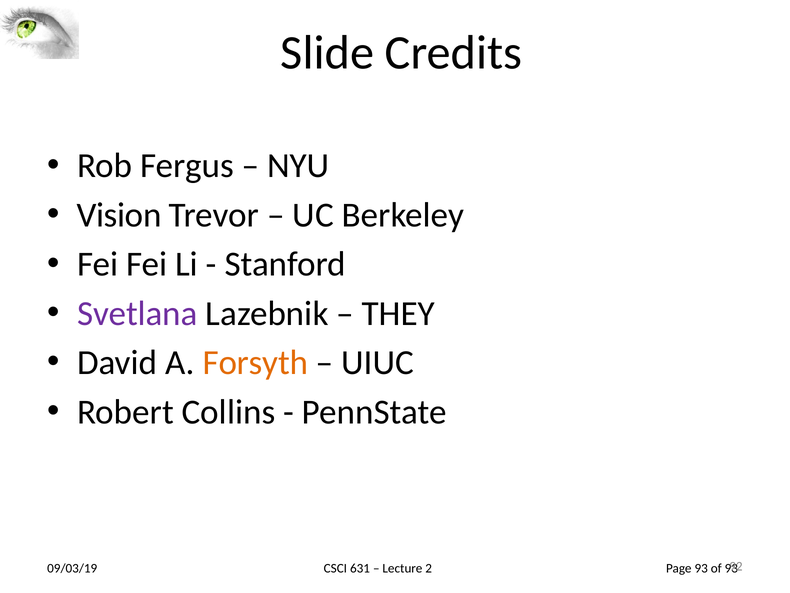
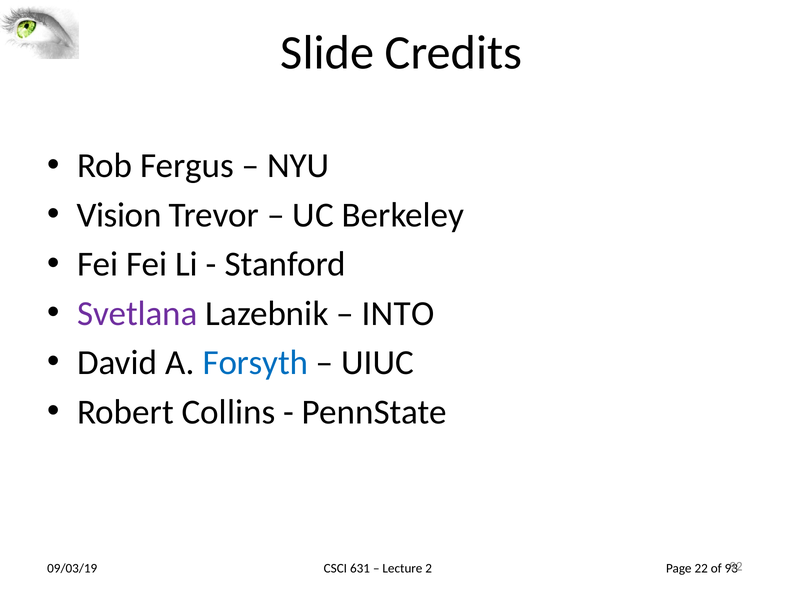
THEY: THEY -> INTO (398, 313)
Forsyth colour: orange -> blue (255, 362)
93: 93 -> 22 (701, 568)
